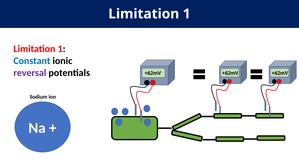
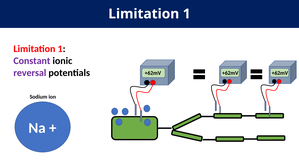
Constant colour: blue -> purple (32, 61)
